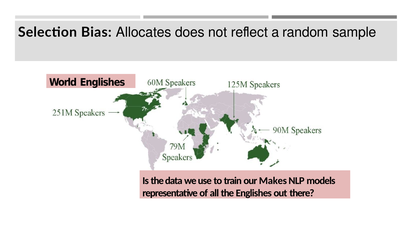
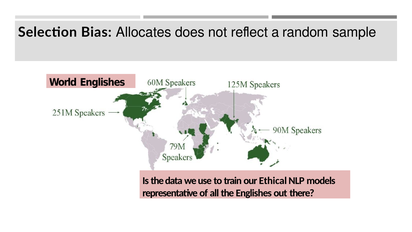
Makes: Makes -> Ethical (273, 180)
